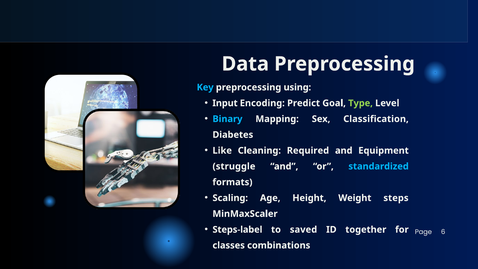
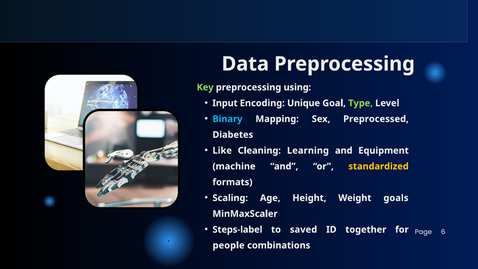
Key colour: light blue -> light green (205, 87)
Predict: Predict -> Unique (304, 103)
Classification: Classification -> Preprocessed (376, 119)
Required: Required -> Learning (308, 150)
struggle: struggle -> machine (234, 166)
standardized colour: light blue -> yellow (379, 166)
steps: steps -> goals (396, 198)
classes: classes -> people (229, 245)
